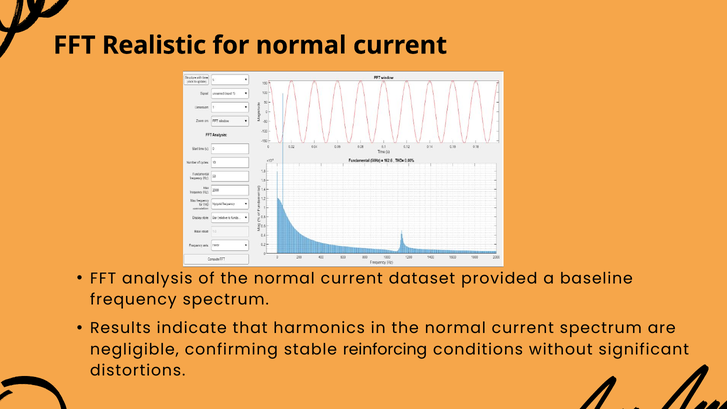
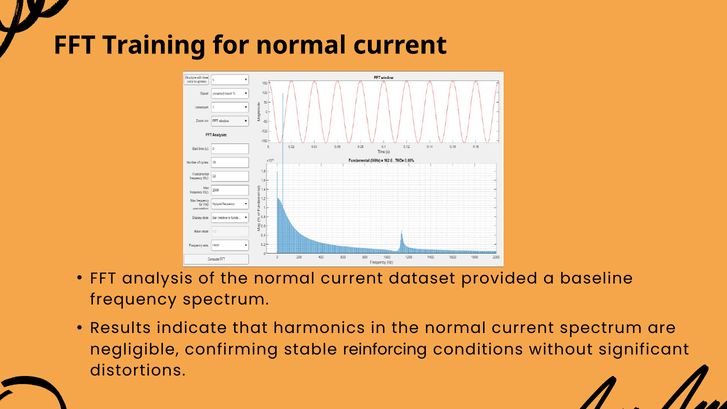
Realistic: Realistic -> Training (154, 45)
